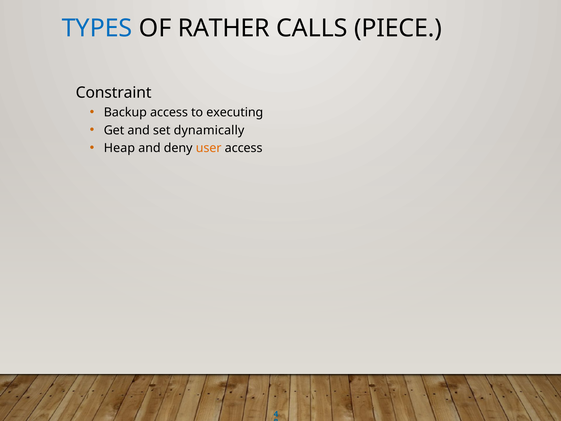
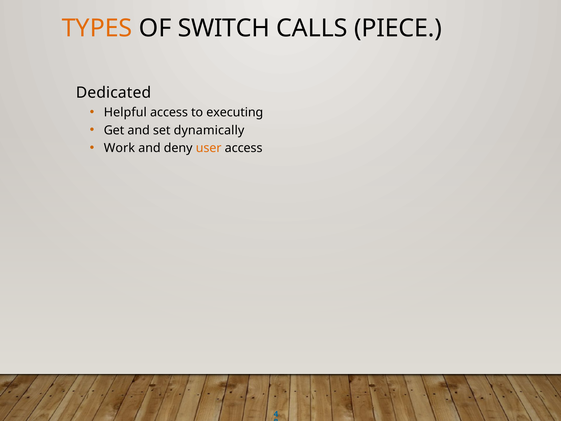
TYPES colour: blue -> orange (97, 28)
RATHER: RATHER -> SWITCH (224, 28)
Constraint: Constraint -> Dedicated (113, 93)
Backup: Backup -> Helpful (125, 112)
Heap: Heap -> Work (119, 148)
